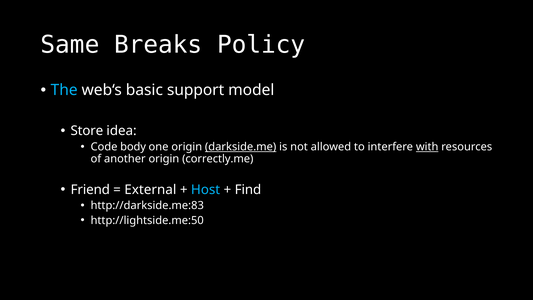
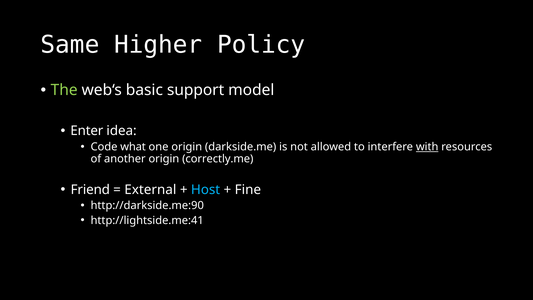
Breaks: Breaks -> Higher (158, 45)
The colour: light blue -> light green (64, 90)
Store: Store -> Enter (87, 131)
body: body -> what (133, 147)
darkside.me underline: present -> none (241, 147)
Find: Find -> Fine (248, 189)
http://darkside.me:83: http://darkside.me:83 -> http://darkside.me:90 (147, 205)
http://lightside.me:50: http://lightside.me:50 -> http://lightside.me:41 (147, 220)
